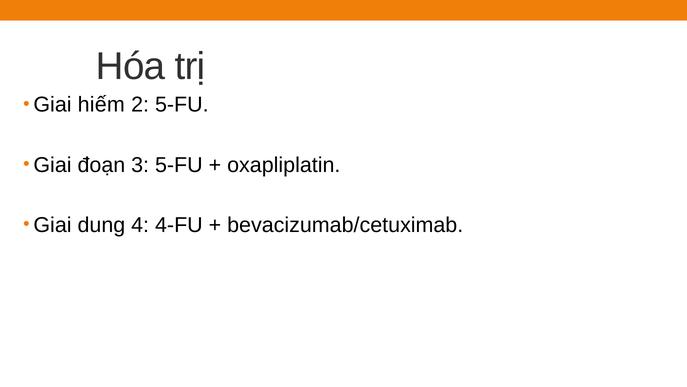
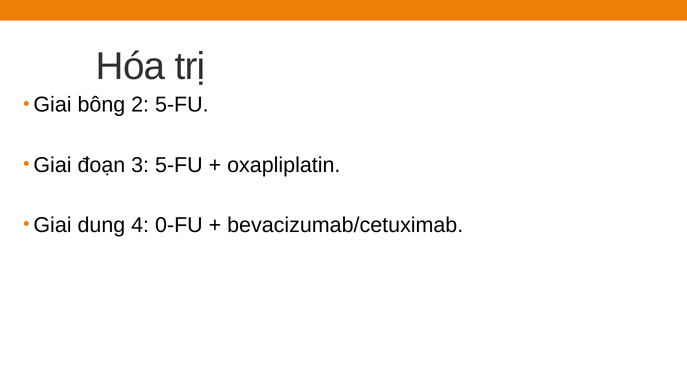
hiếm: hiếm -> bông (101, 105)
4-FU: 4-FU -> 0-FU (179, 225)
